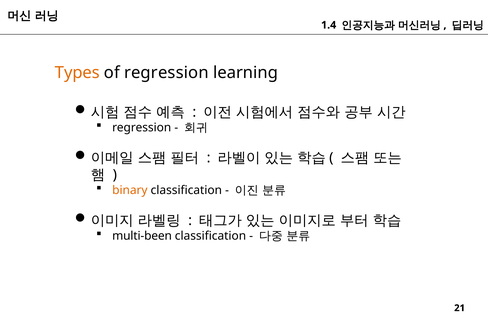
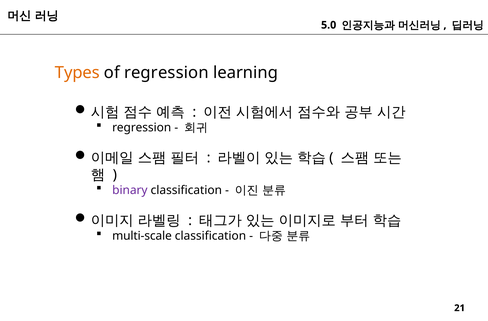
1.4: 1.4 -> 5.0 (329, 25)
binary colour: orange -> purple (130, 190)
multi-been: multi-been -> multi-scale (142, 236)
